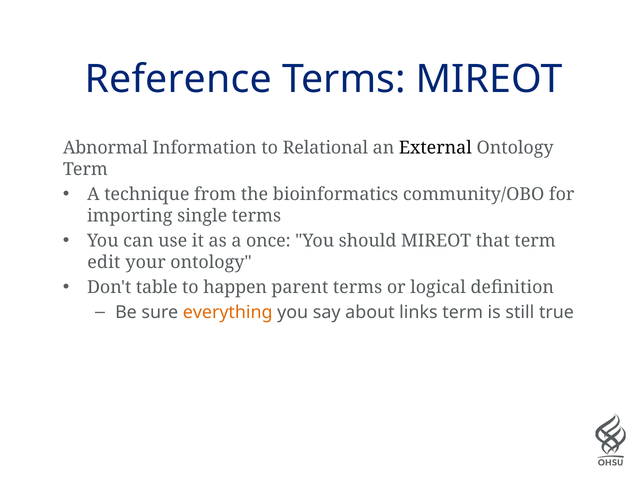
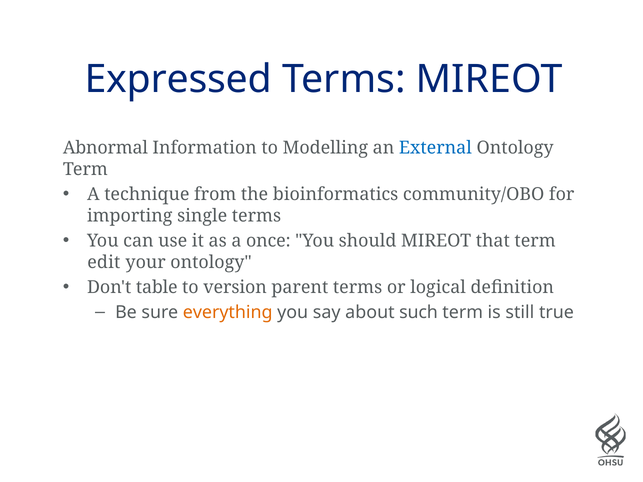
Reference: Reference -> Expressed (178, 79)
Relational: Relational -> Modelling (325, 148)
External colour: black -> blue (435, 148)
happen: happen -> version (235, 287)
links: links -> such (419, 312)
